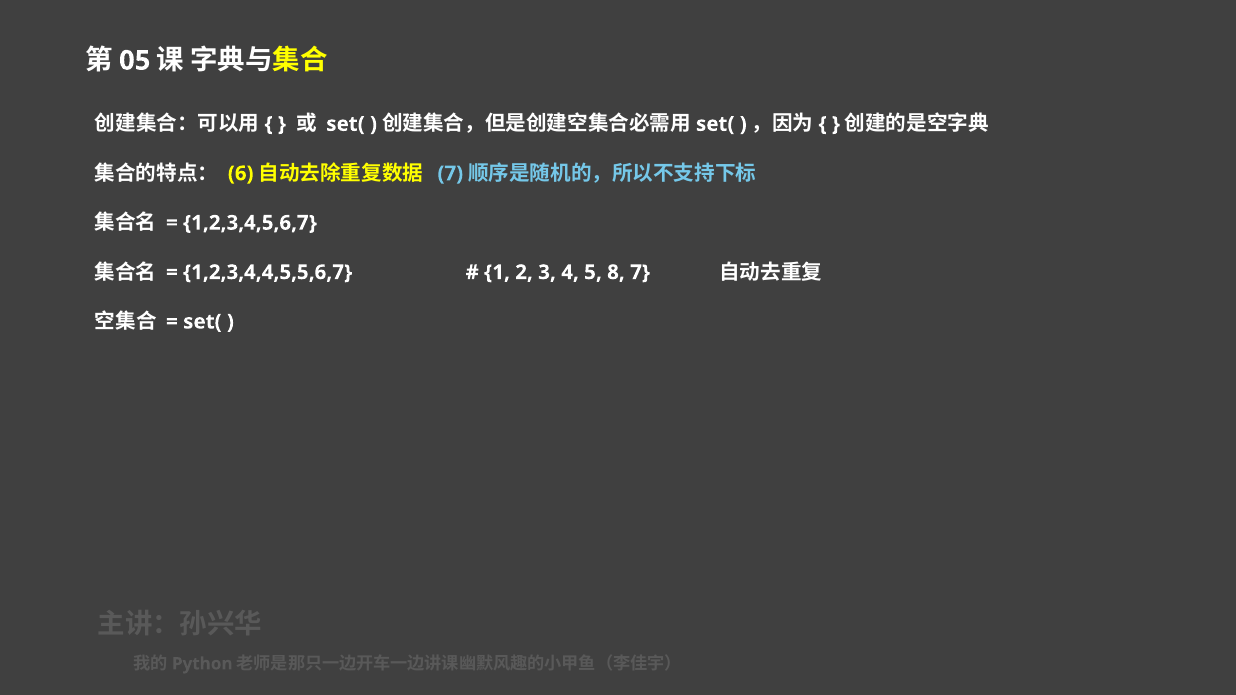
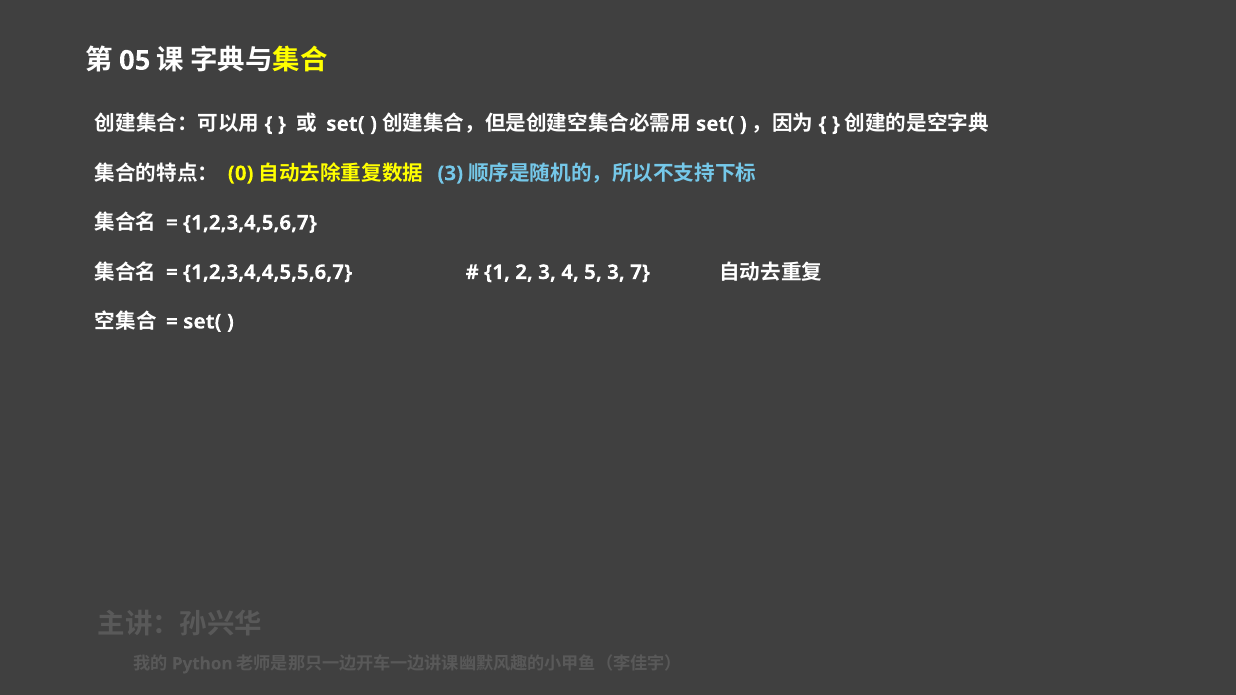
6: 6 -> 0 (241, 174)
7: 7 -> 3 (450, 174)
5 8: 8 -> 3 (616, 272)
